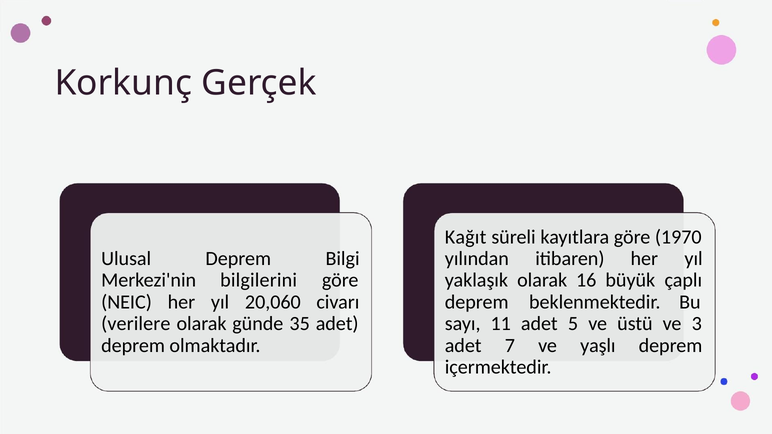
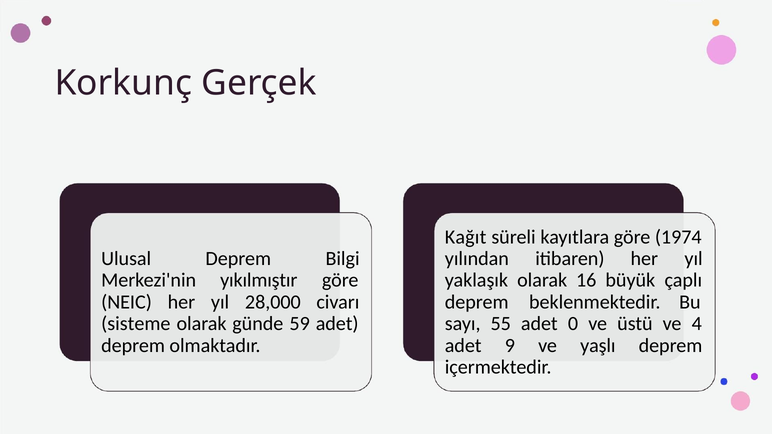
1970: 1970 -> 1974 (678, 237)
bilgilerini: bilgilerini -> yıkılmıştır (259, 281)
20,060: 20,060 -> 28,000 (273, 302)
verilere: verilere -> sisteme (136, 324)
35: 35 -> 59 (300, 324)
11: 11 -> 55 (501, 324)
5: 5 -> 0 (573, 324)
3: 3 -> 4 (697, 324)
7: 7 -> 9 (510, 346)
